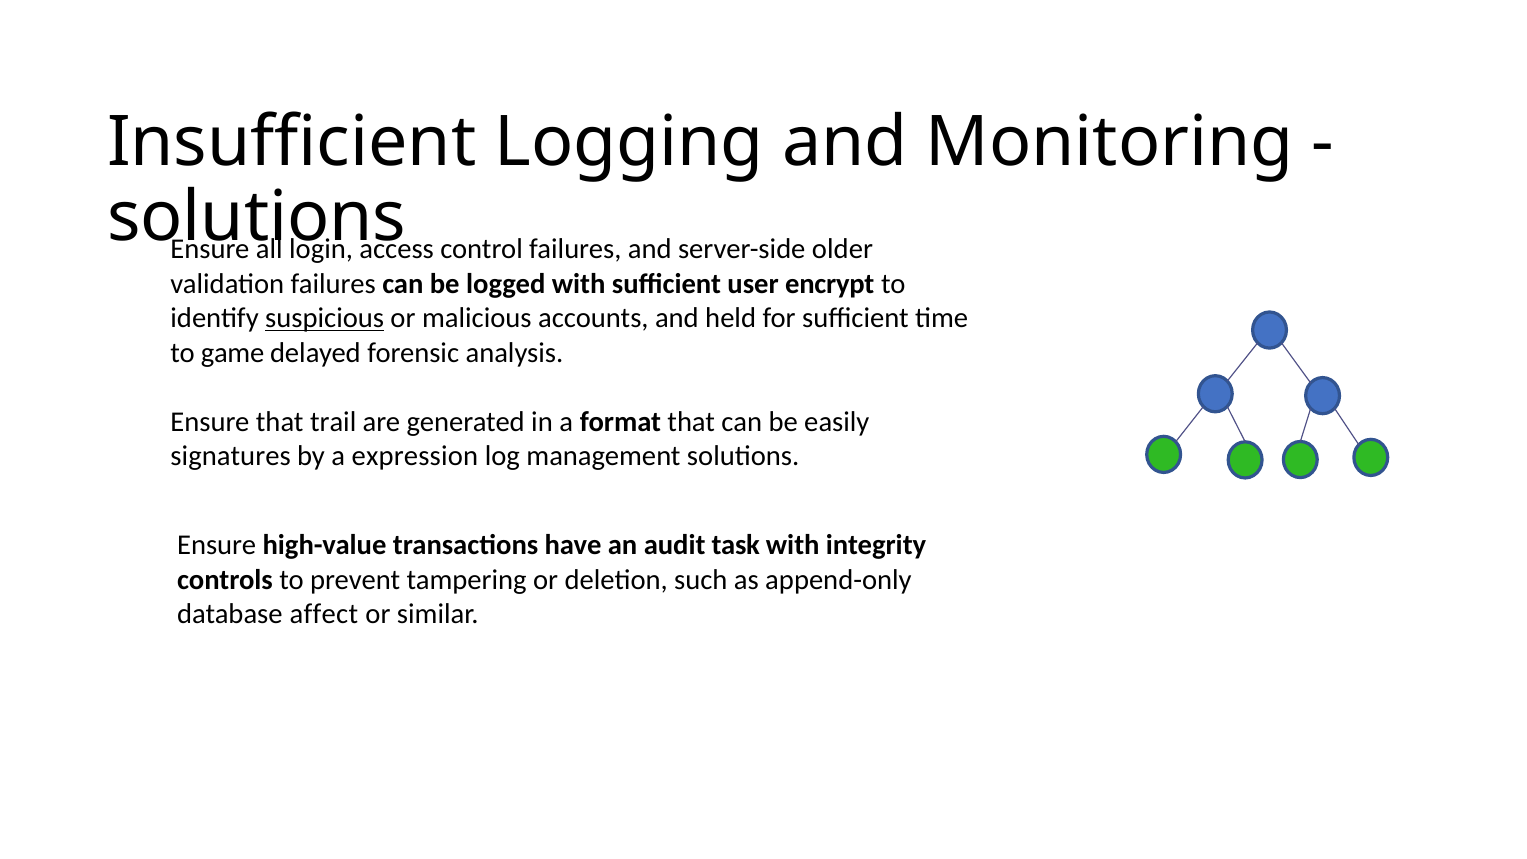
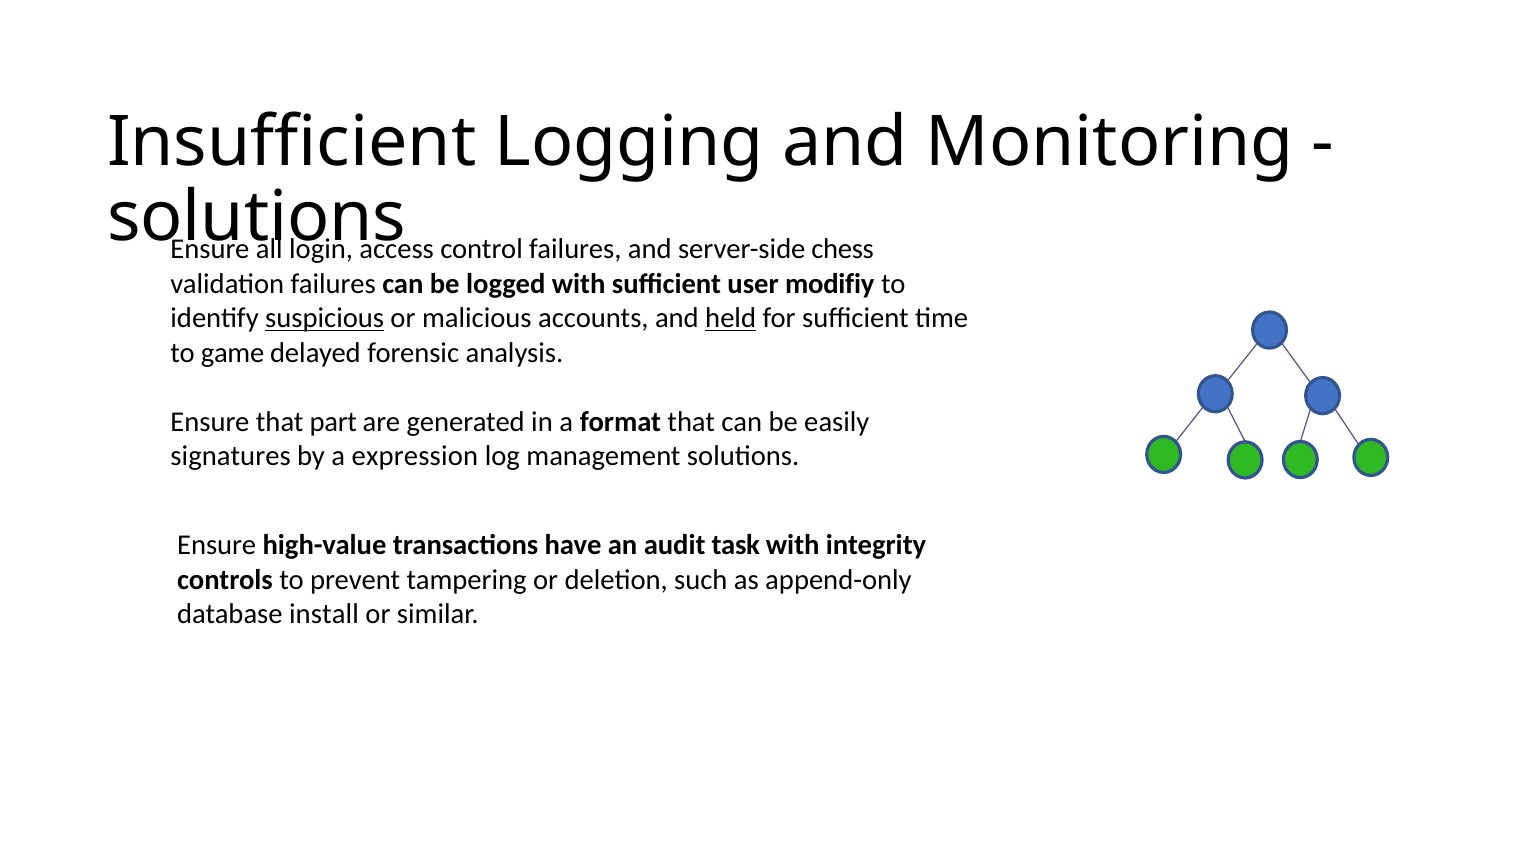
older: older -> chess (843, 249)
encrypt: encrypt -> modifiy (830, 284)
held underline: none -> present (731, 318)
trail: trail -> part (333, 422)
affect: affect -> install (324, 614)
